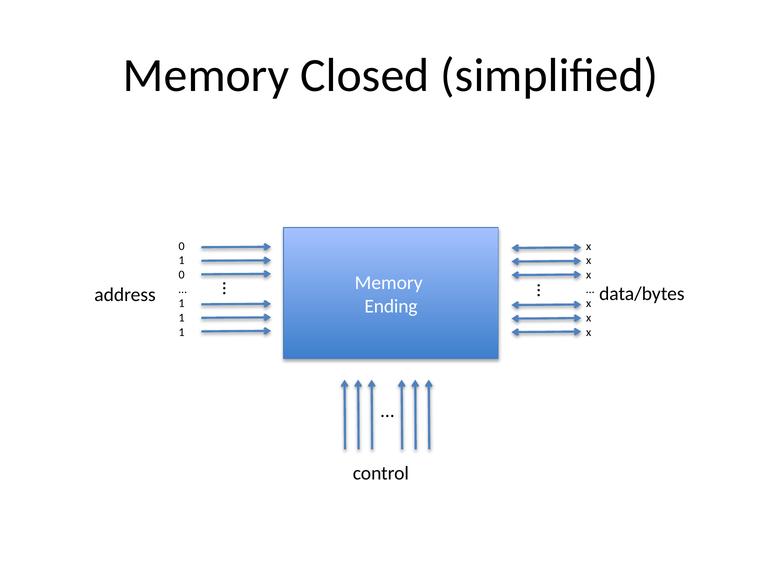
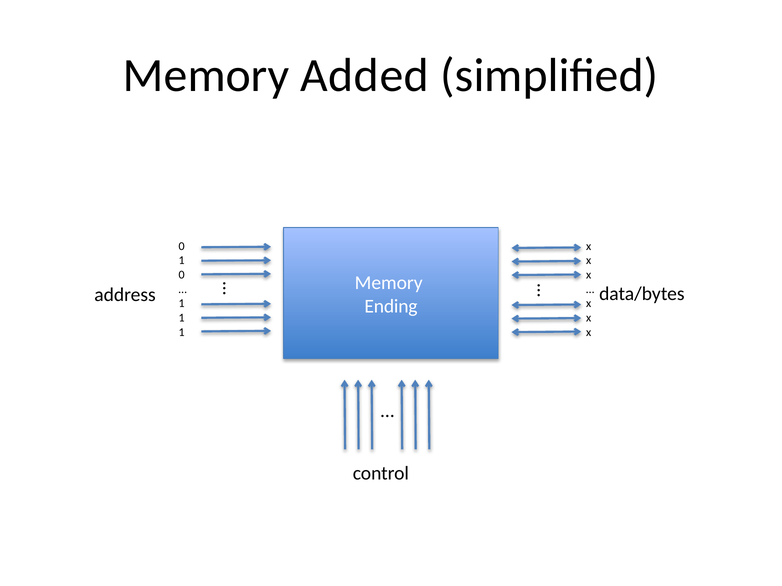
Closed: Closed -> Added (365, 76)
